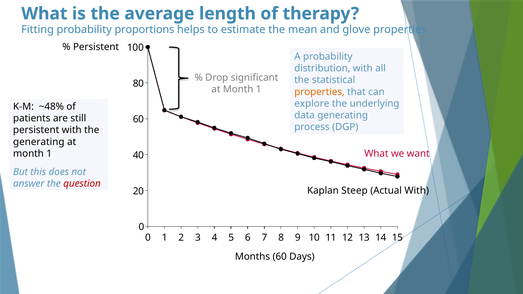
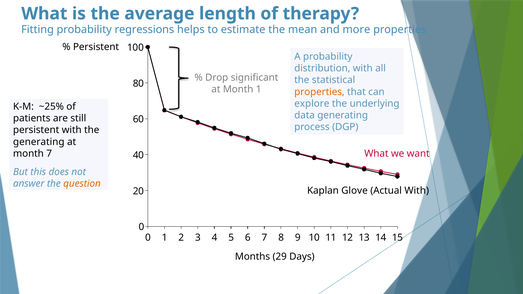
proportions: proportions -> regressions (144, 29)
glove: glove -> more (356, 29)
~48%: ~48% -> ~25% (51, 107)
1: 1 -> 7 (49, 154)
question colour: red -> orange (82, 184)
Steep: Steep -> Glove (354, 191)
Months 60: 60 -> 29 (280, 257)
